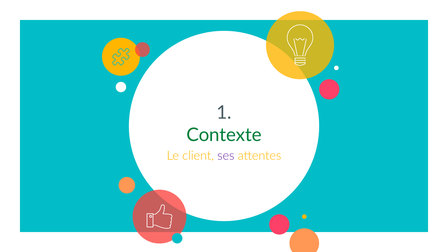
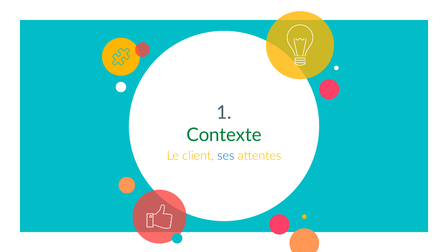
ses colour: purple -> blue (226, 156)
